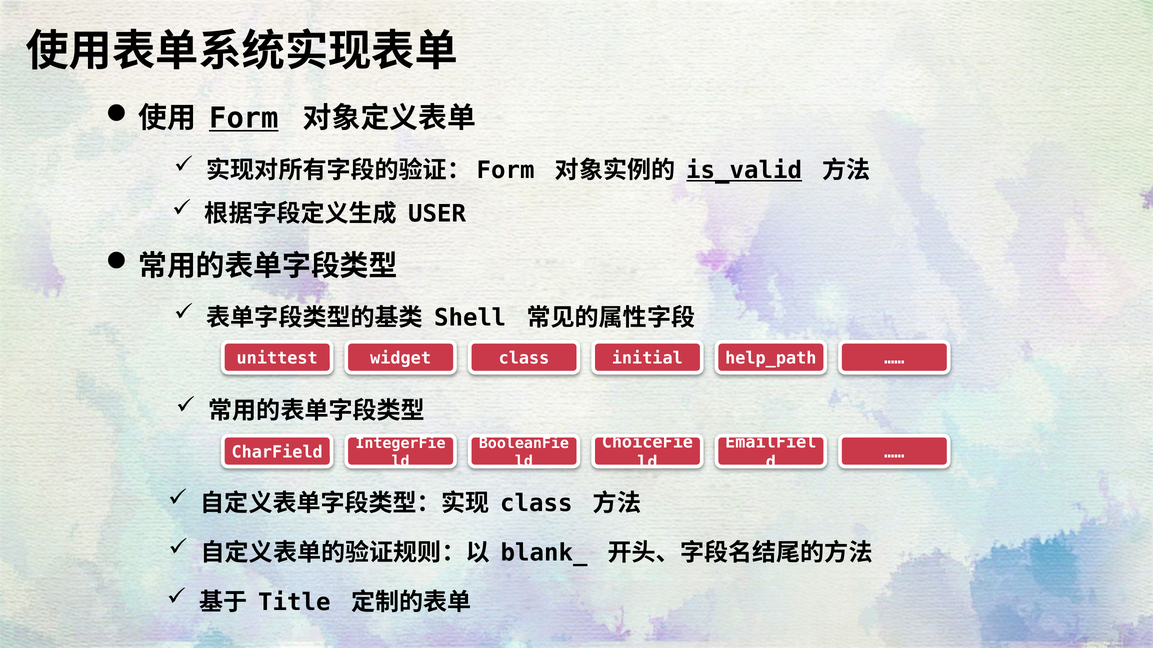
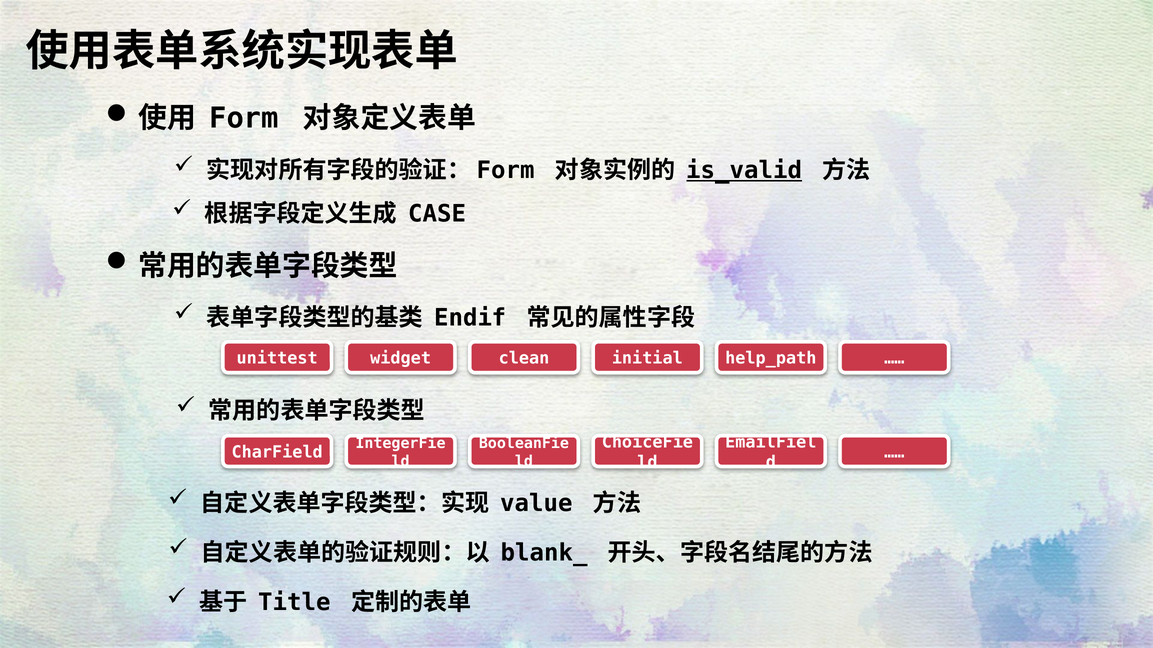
Form underline: present -> none (244, 118)
USER: USER -> CASE (437, 214)
Shell: Shell -> Endif (470, 318)
widget class: class -> clean (524, 359)
class: class -> value (537, 504)
